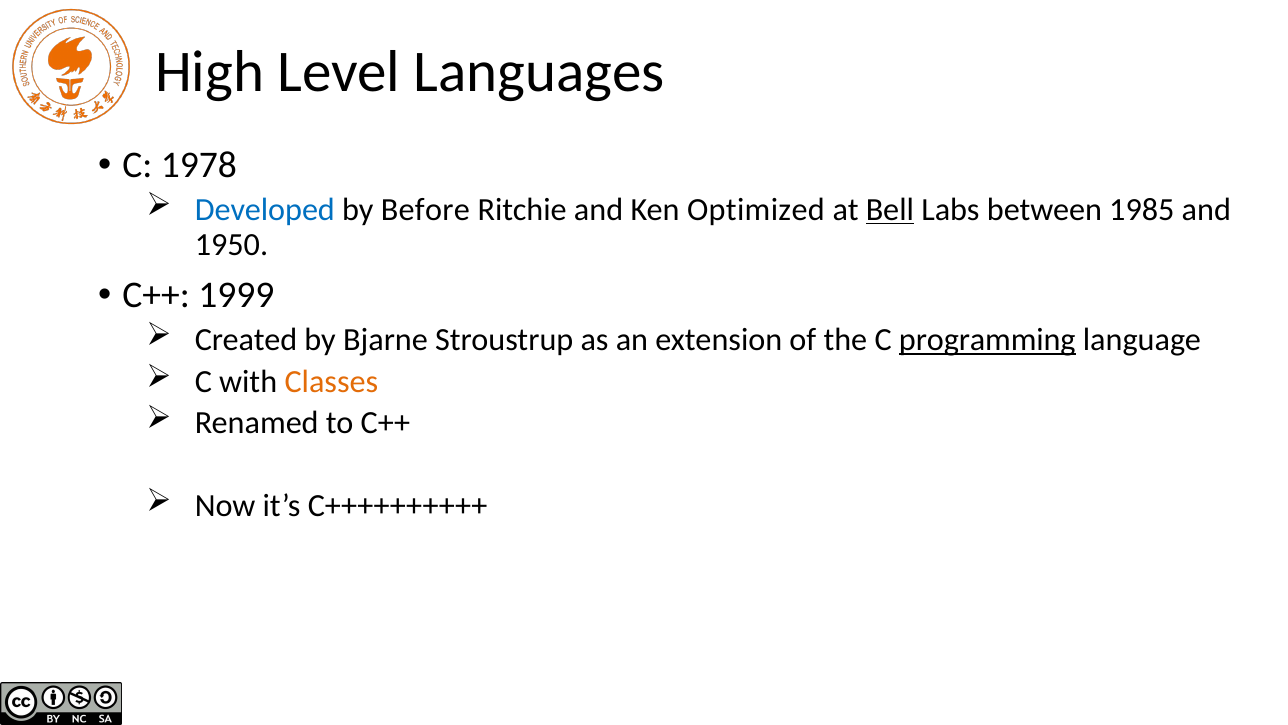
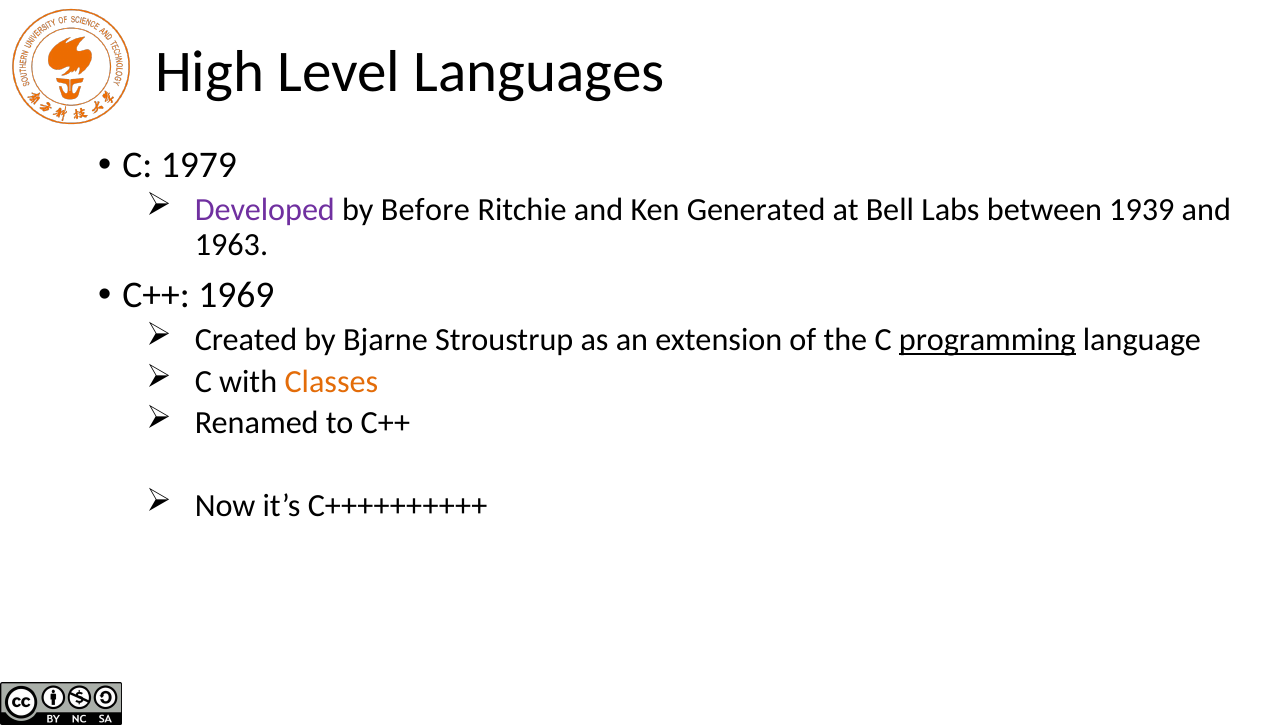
1978: 1978 -> 1979 (199, 165)
Developed colour: blue -> purple (265, 209)
Optimized: Optimized -> Generated (756, 209)
Bell underline: present -> none (890, 209)
1985: 1985 -> 1939 (1142, 209)
1950: 1950 -> 1963 (231, 244)
1999: 1999 -> 1969 (236, 295)
